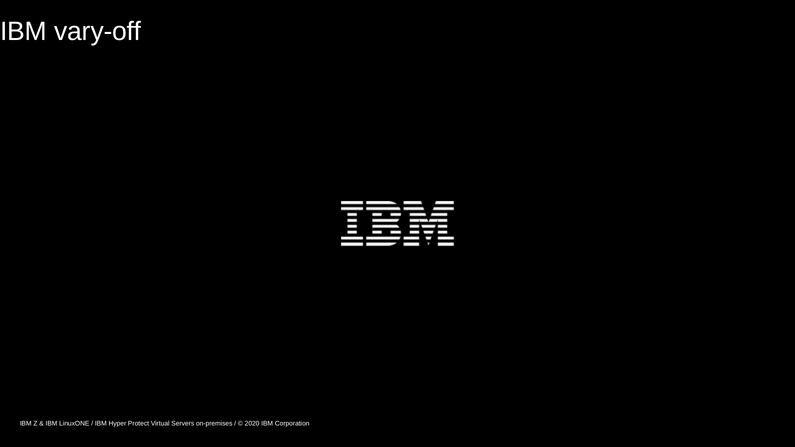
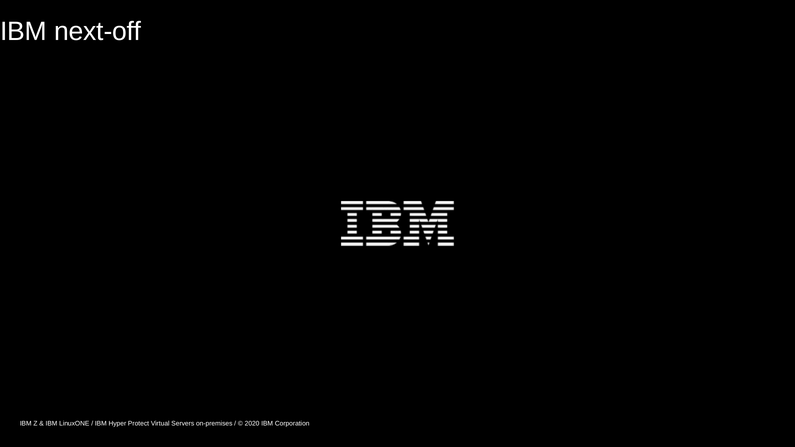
vary-off: vary-off -> next-off (98, 32)
